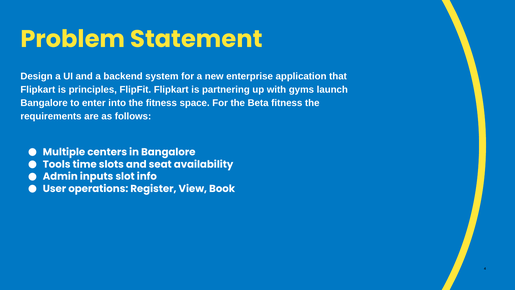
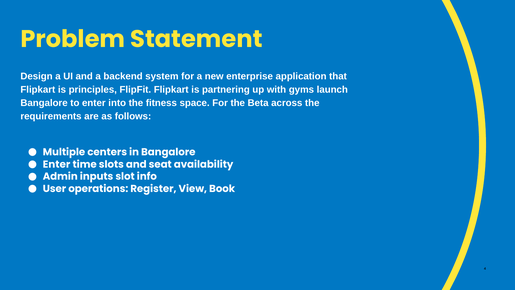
Beta fitness: fitness -> across (287, 103)
Tools: Tools -> Enter (57, 164)
